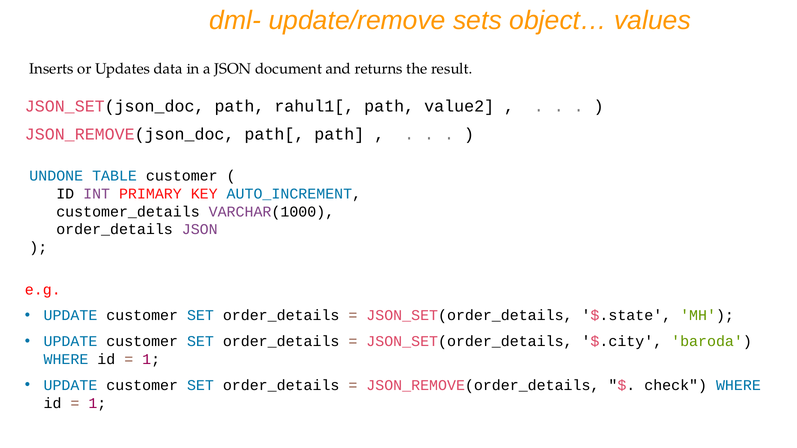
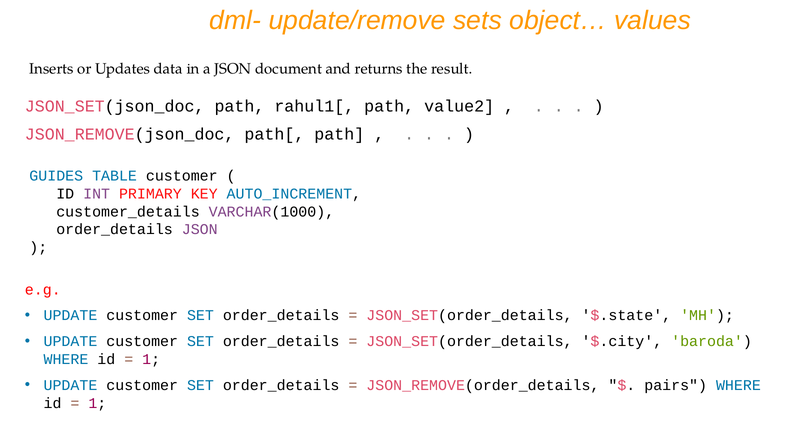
UNDONE: UNDONE -> GUIDES (56, 176)
check: check -> pairs (676, 385)
